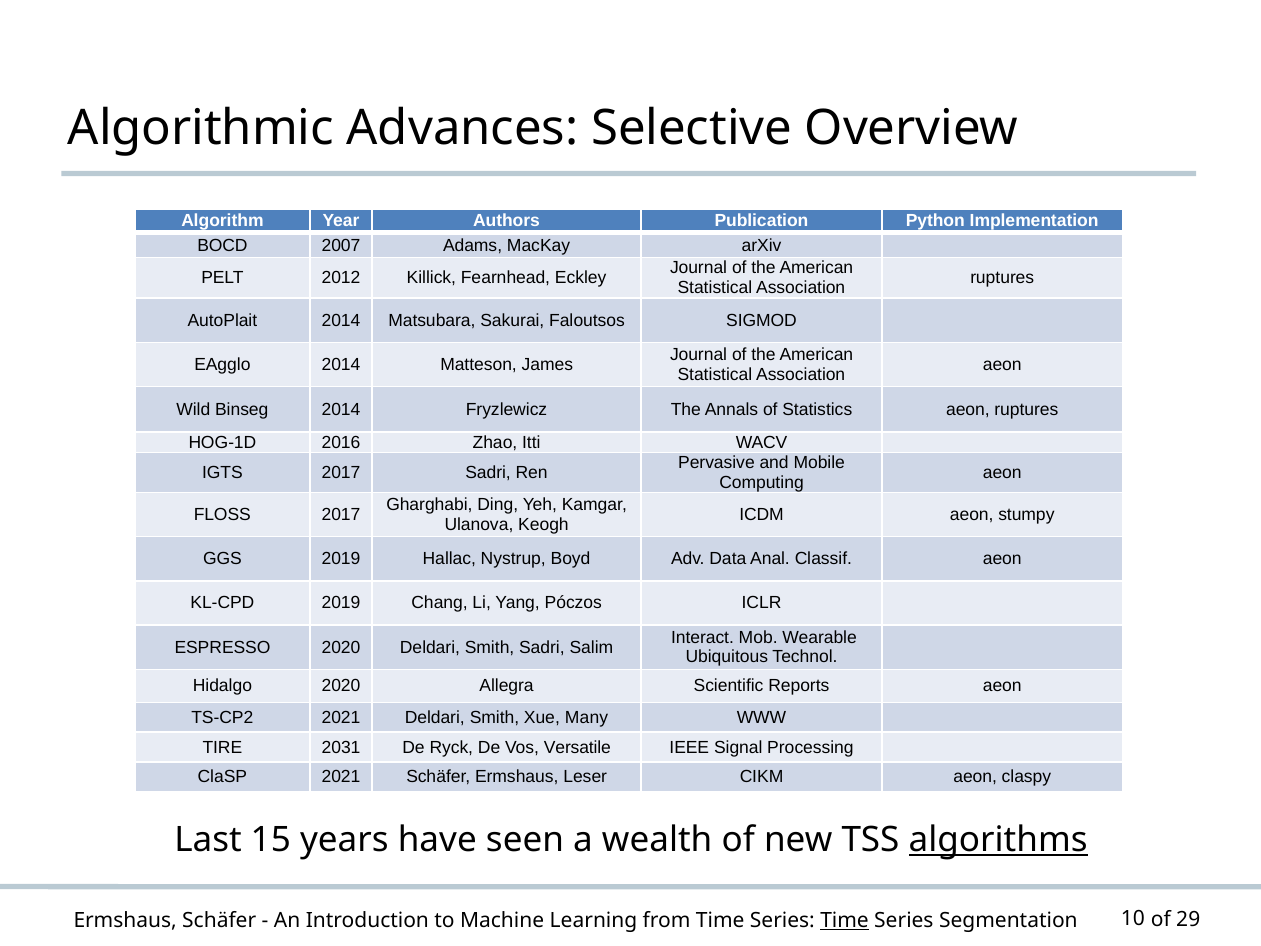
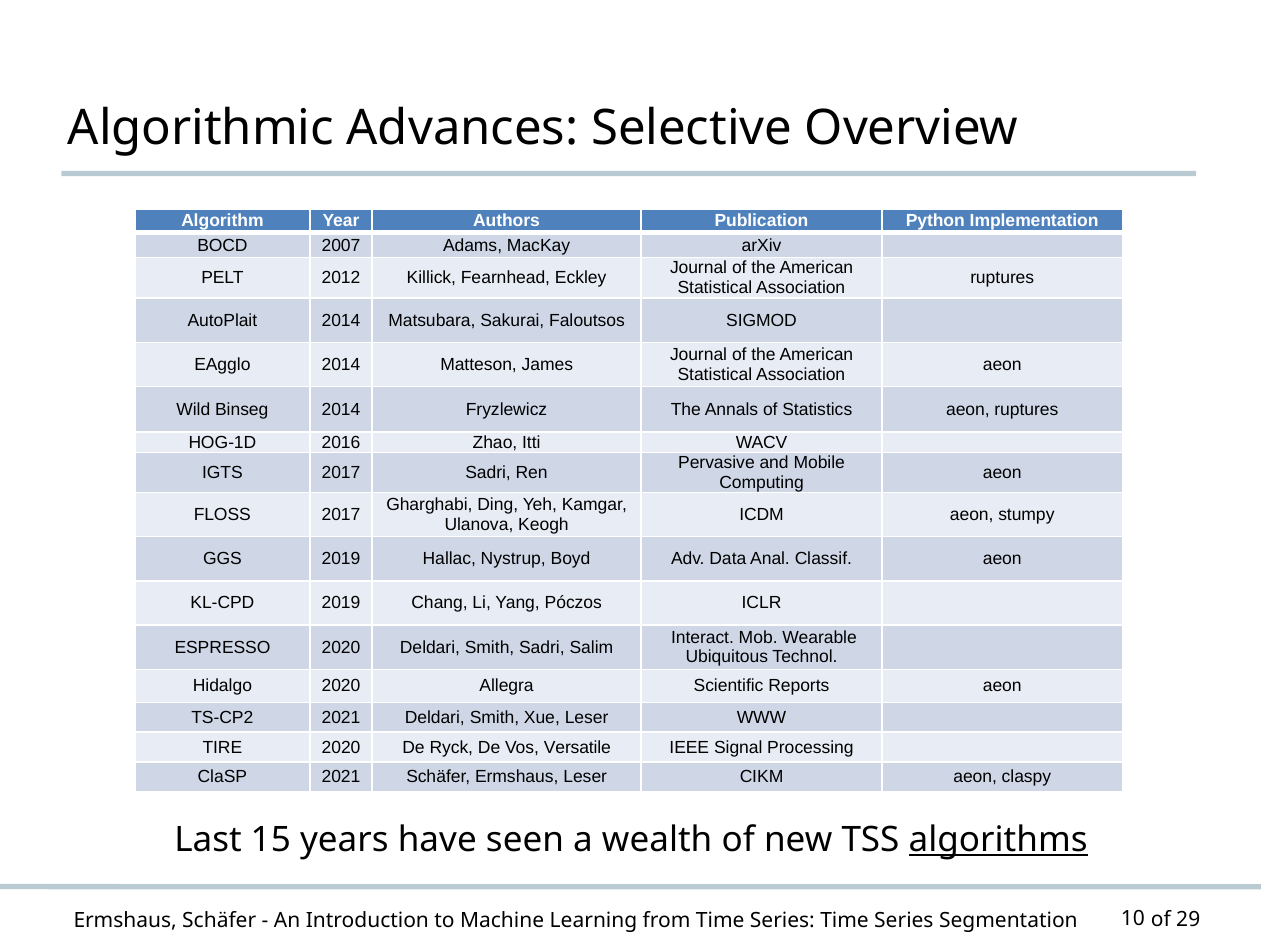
Xue Many: Many -> Leser (587, 717)
TIRE 2031: 2031 -> 2020 (341, 747)
Time underline: present -> none (845, 920)
